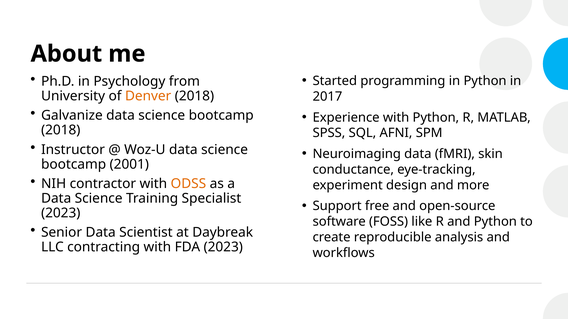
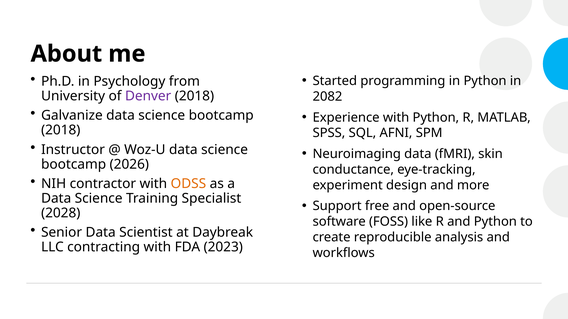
Denver colour: orange -> purple (148, 96)
2017: 2017 -> 2082 (327, 97)
2001: 2001 -> 2026 (129, 164)
2023: 2023 -> 2028 (61, 213)
